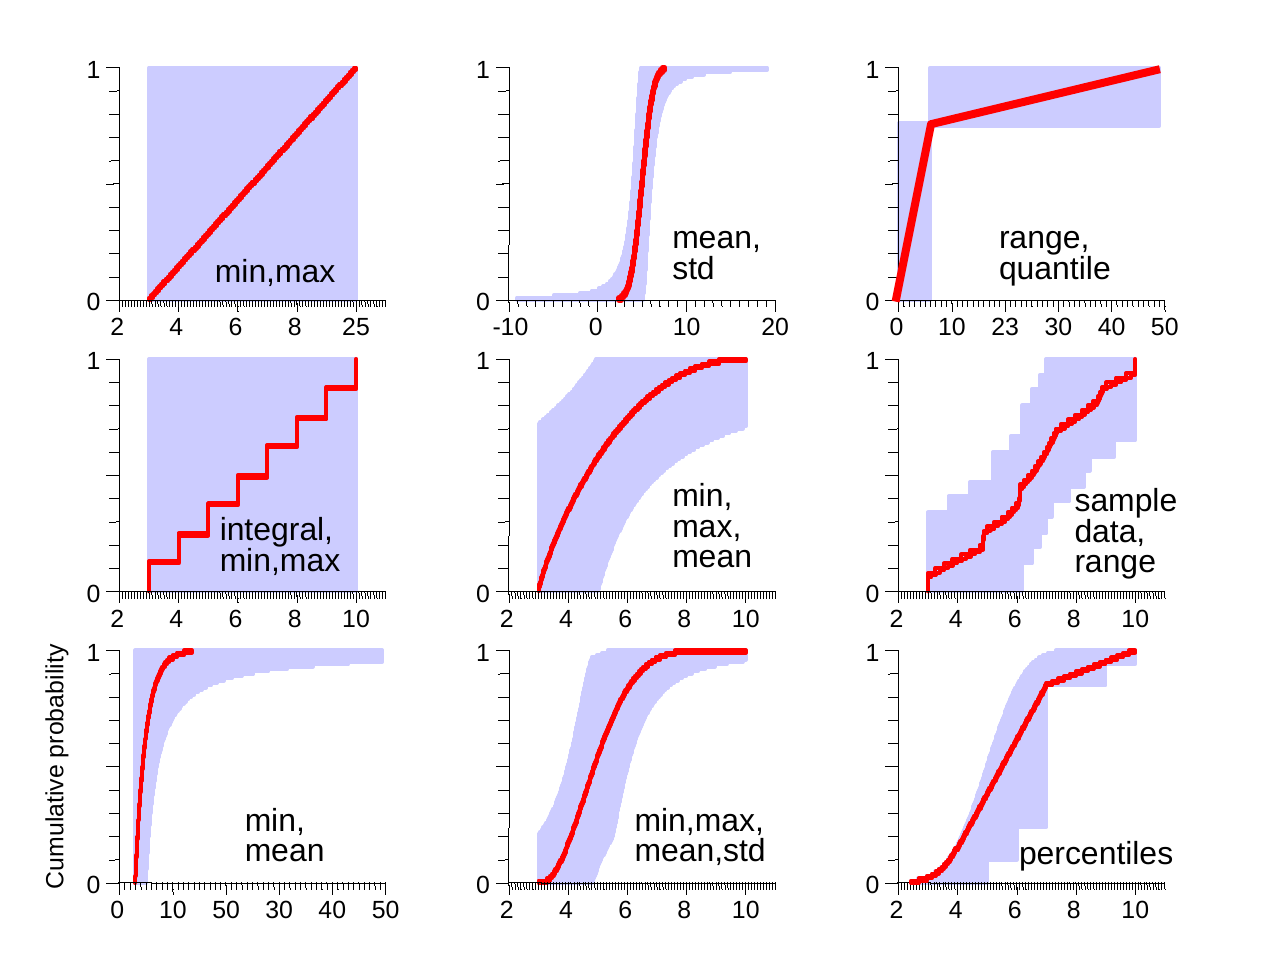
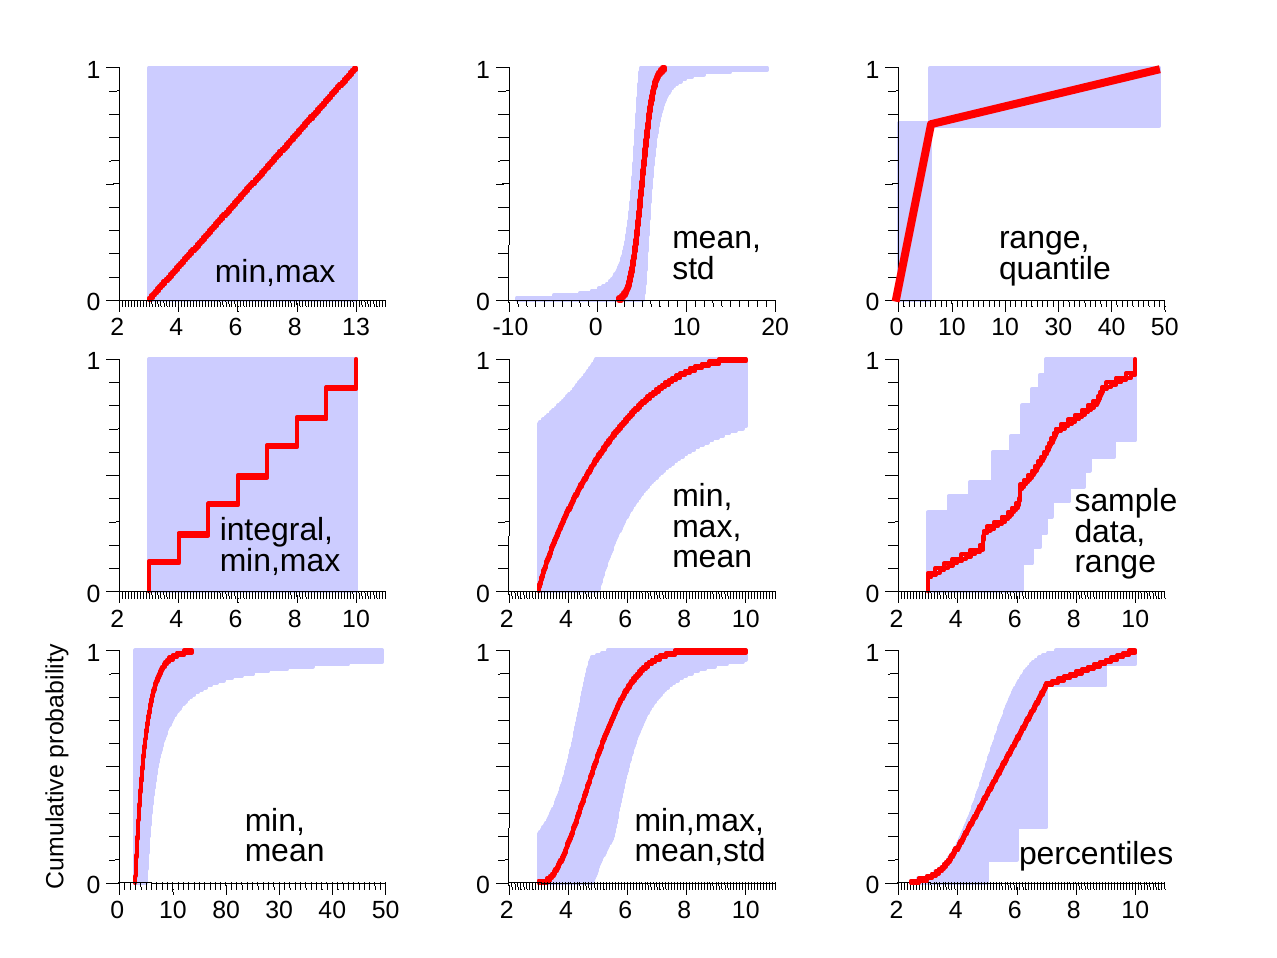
25: 25 -> 13 (356, 328)
10 23: 23 -> 10 (1005, 328)
10 50: 50 -> 80 (226, 911)
